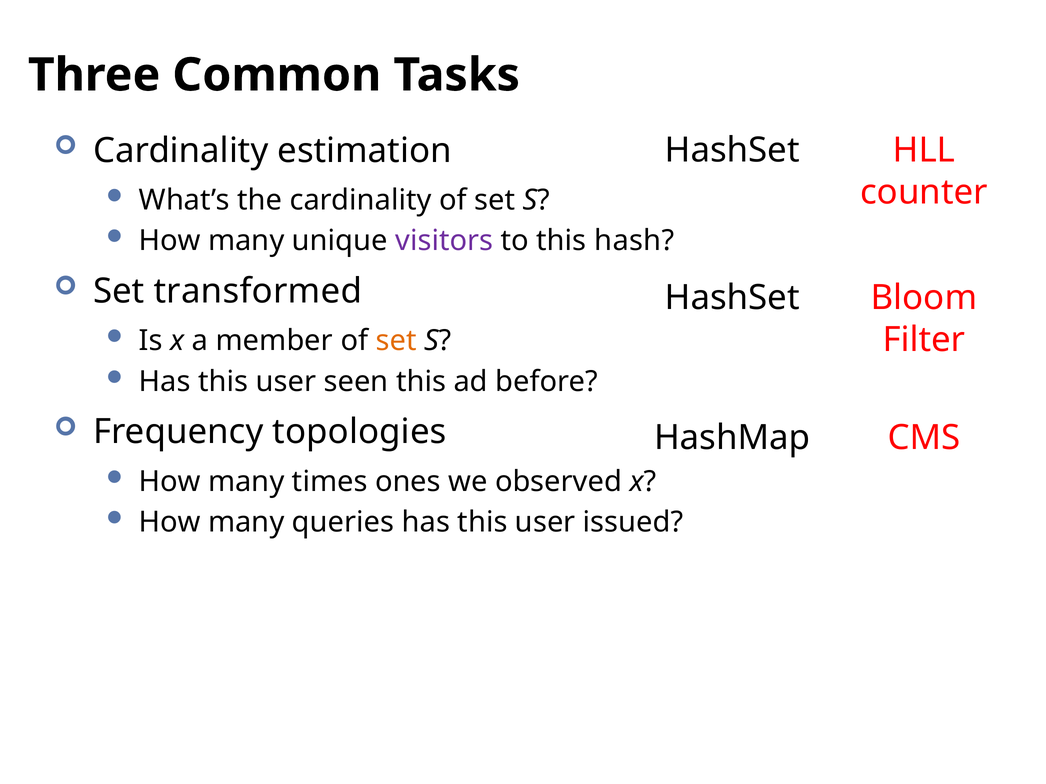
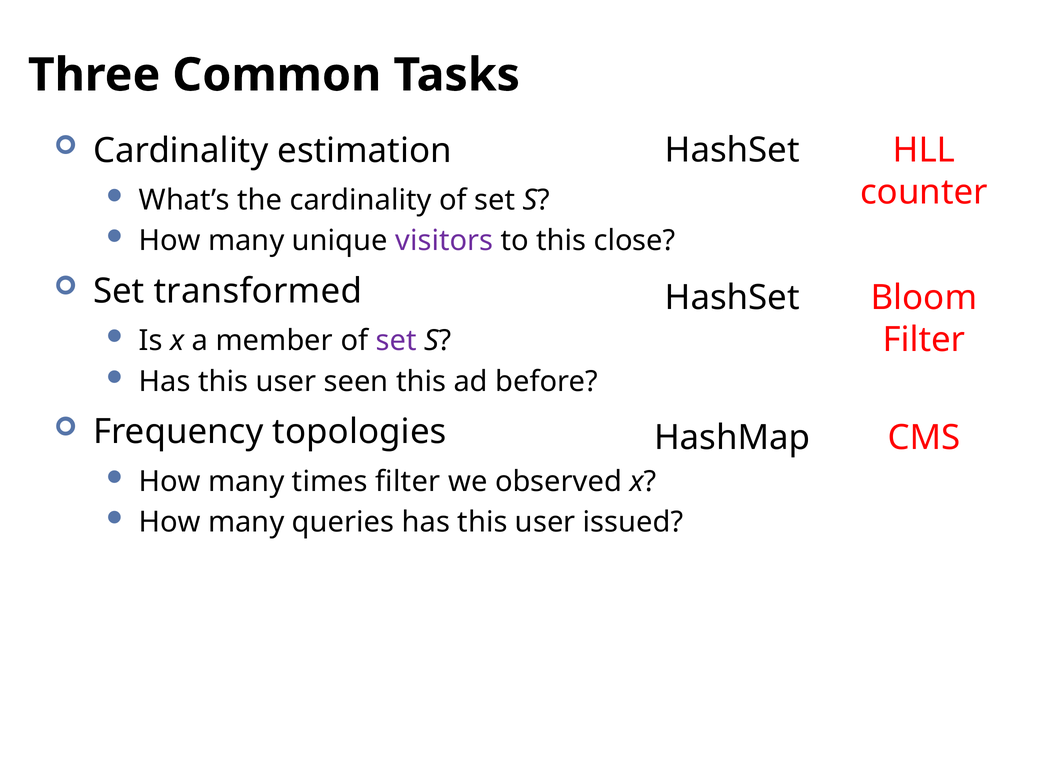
hash: hash -> close (635, 241)
set colour: orange -> purple (396, 341)
times ones: ones -> filter (408, 482)
